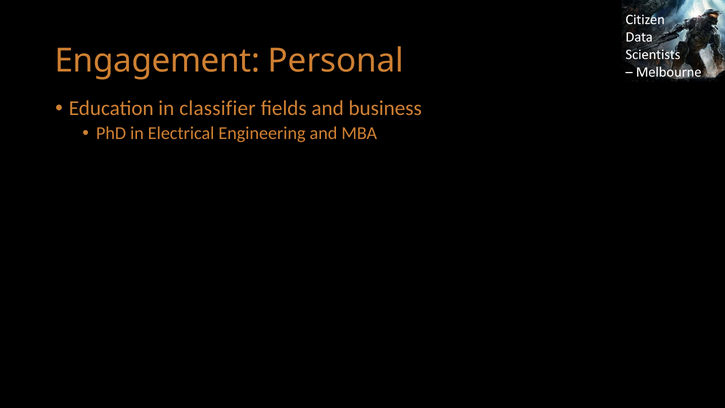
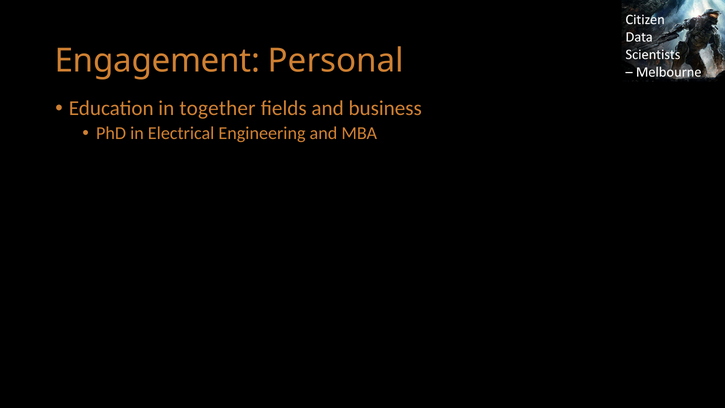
classifier: classifier -> together (217, 108)
